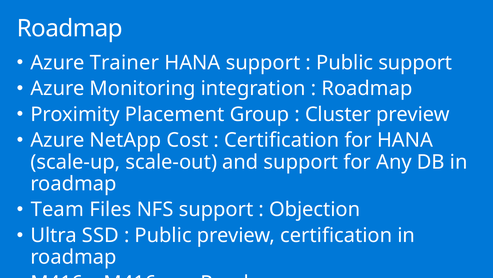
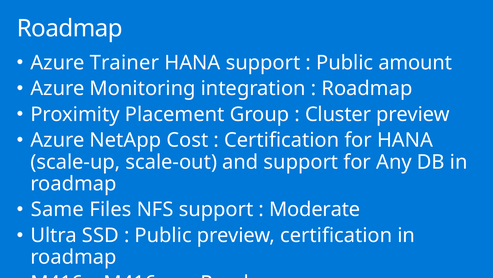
Public support: support -> amount (415, 63)
Team: Team -> Same (57, 209)
Objection: Objection -> Moderate (315, 209)
